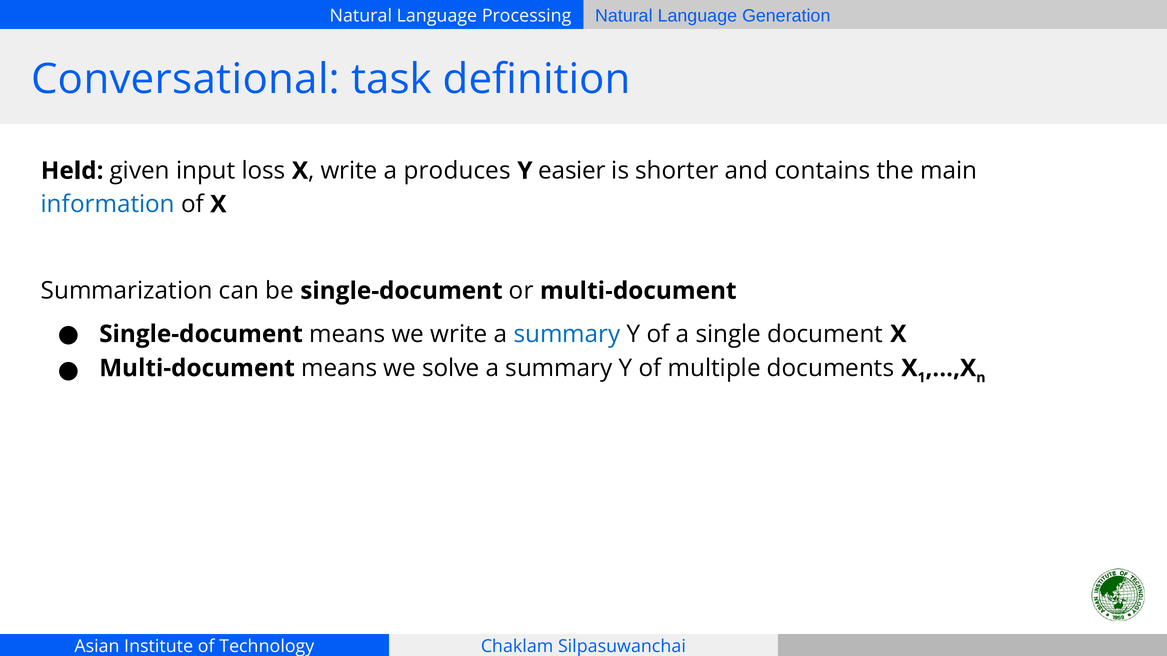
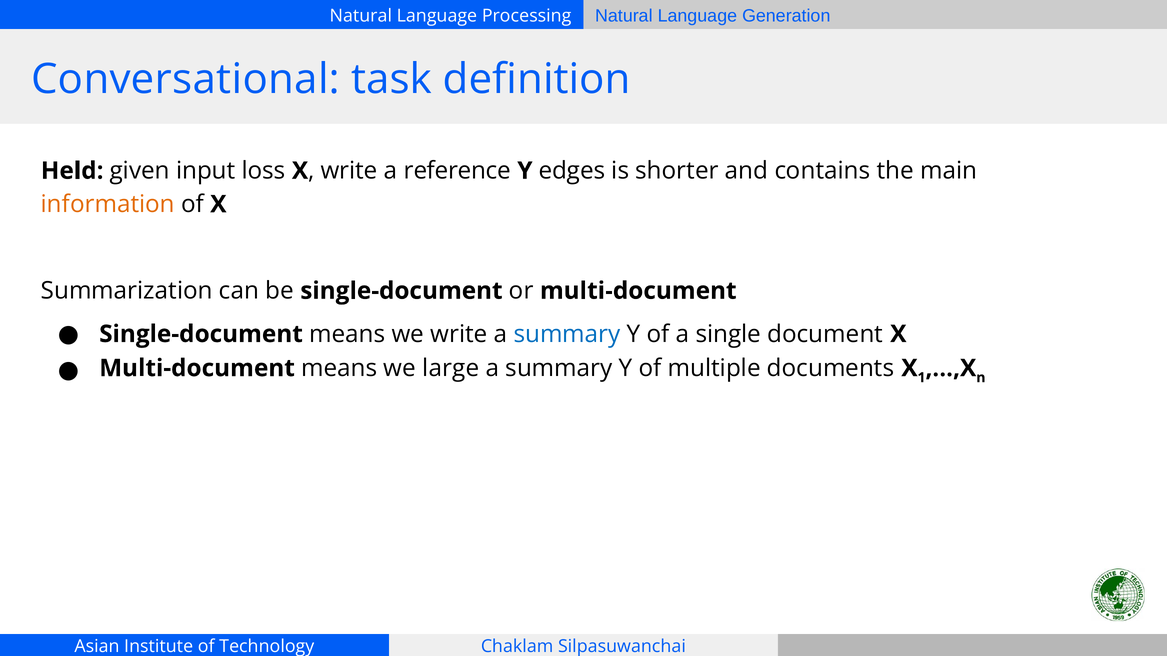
produces: produces -> reference (457, 171)
easier: easier -> edges (572, 171)
information colour: blue -> orange (108, 204)
solve: solve -> large (451, 368)
